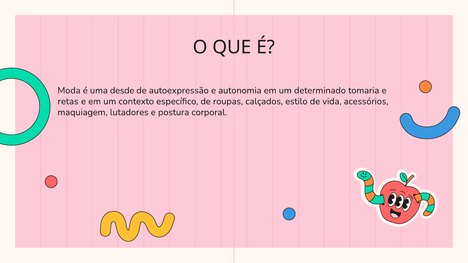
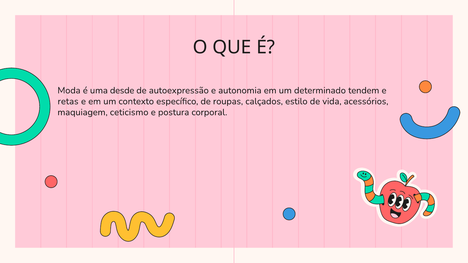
tomaria: tomaria -> tendem (364, 90)
lutadores: lutadores -> ceticismo (129, 112)
